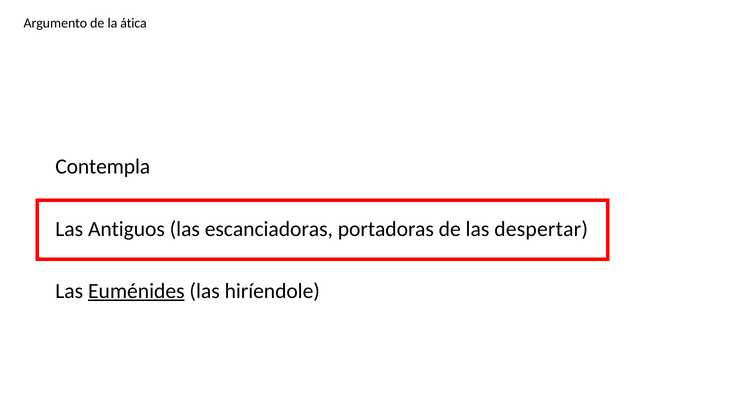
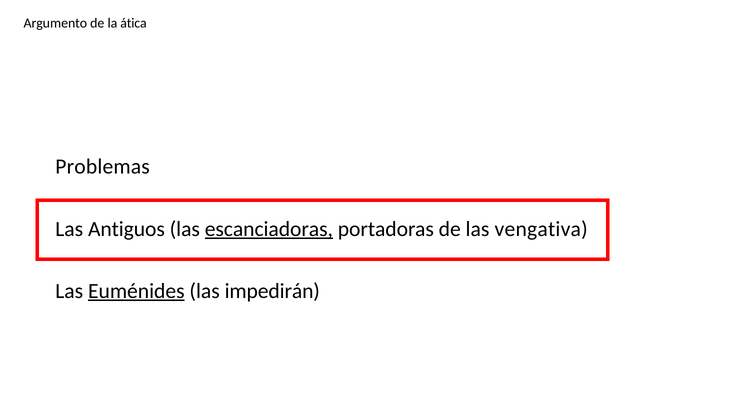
Contempla: Contempla -> Problemas (103, 167)
escanciadoras underline: none -> present (269, 229)
despertar: despertar -> vengativa (541, 229)
hiríendole: hiríendole -> impedirán (272, 291)
